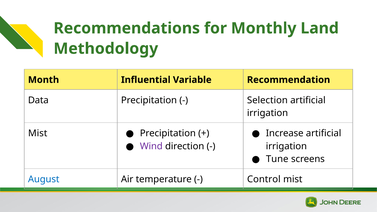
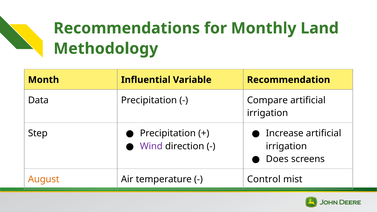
Selection: Selection -> Compare (267, 100)
Mist: Mist -> Step (38, 133)
Tune: Tune -> Does (277, 159)
August colour: blue -> orange (44, 179)
